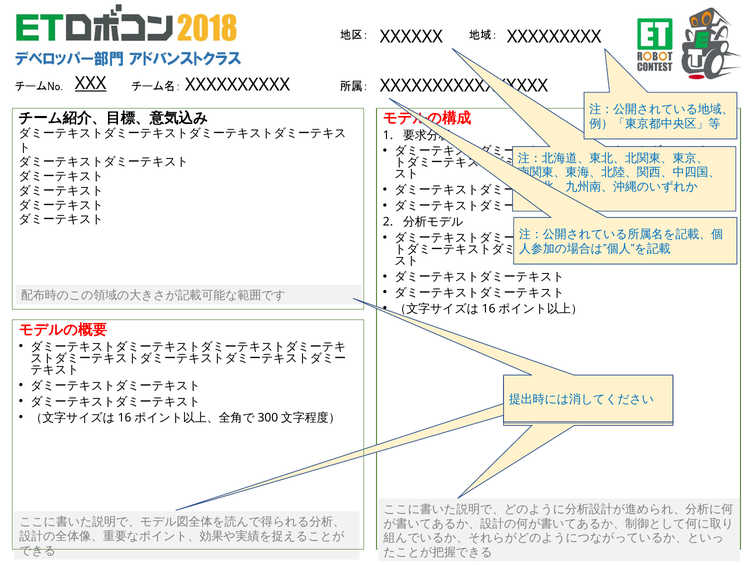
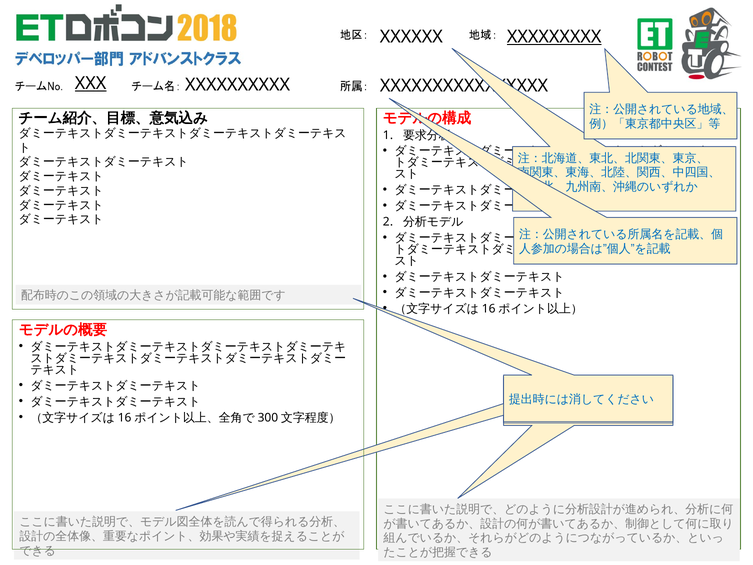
XXXXXXXXX underline: none -> present (554, 37)
